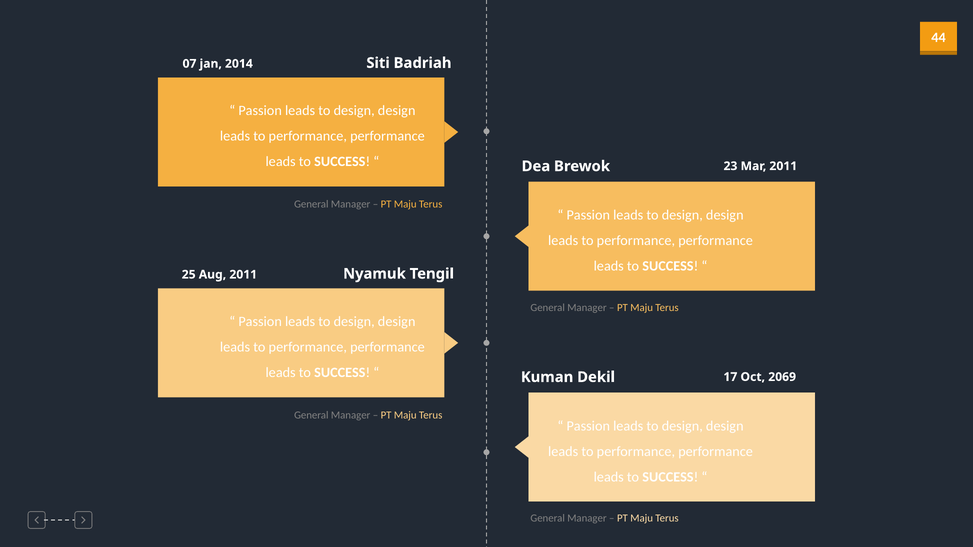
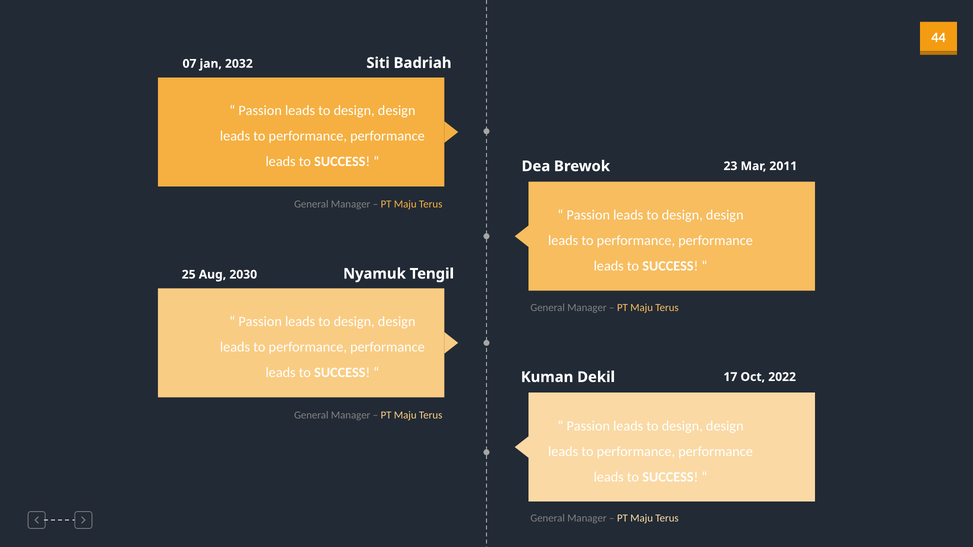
2014: 2014 -> 2032 (239, 64)
Aug 2011: 2011 -> 2030 (243, 275)
2069: 2069 -> 2022 (782, 377)
